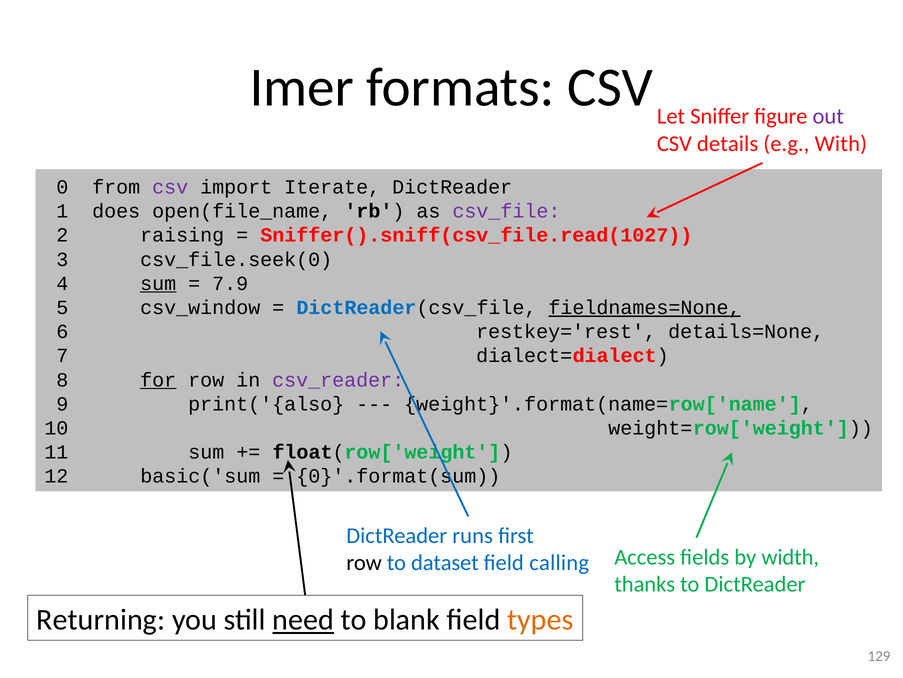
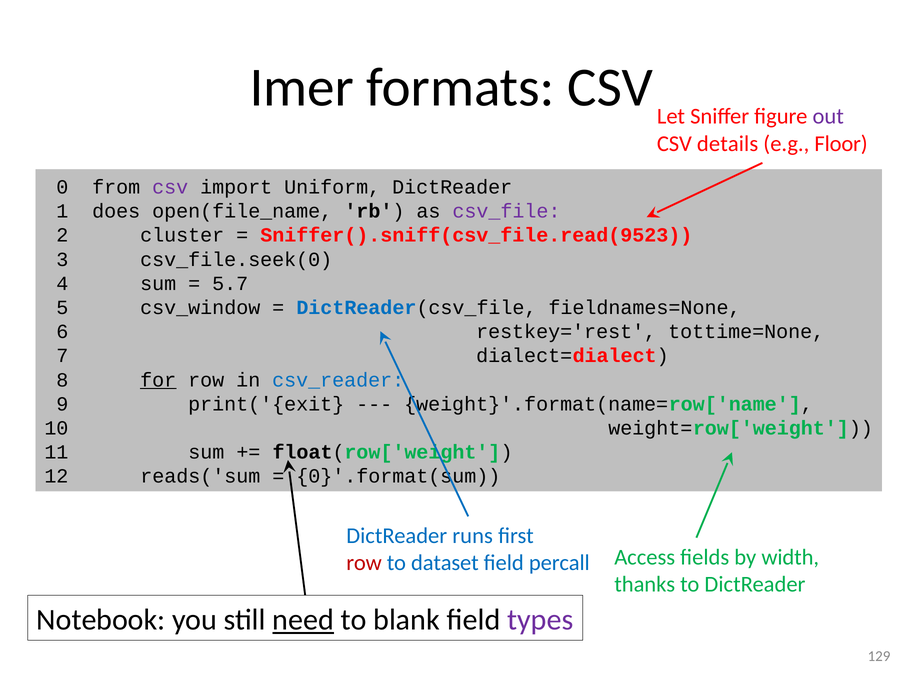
With: With -> Floor (841, 143)
Iterate: Iterate -> Uniform (332, 187)
raising: raising -> cluster (182, 235)
Sniffer().sniff(csv_file.read(1027: Sniffer().sniff(csv_file.read(1027 -> Sniffer().sniff(csv_file.read(9523 (476, 235)
sum underline: present -> none (158, 283)
7.9: 7.9 -> 5.7 (230, 283)
fieldnames=None underline: present -> none (644, 307)
details=None: details=None -> tottime=None (746, 331)
csv_reader colour: purple -> blue (338, 379)
print('{also: print('{also -> print('{exit (266, 404)
basic('sum: basic('sum -> reads('sum (200, 476)
row colour: black -> red (364, 562)
calling: calling -> percall (559, 562)
Returning: Returning -> Notebook (101, 619)
types colour: orange -> purple (540, 619)
